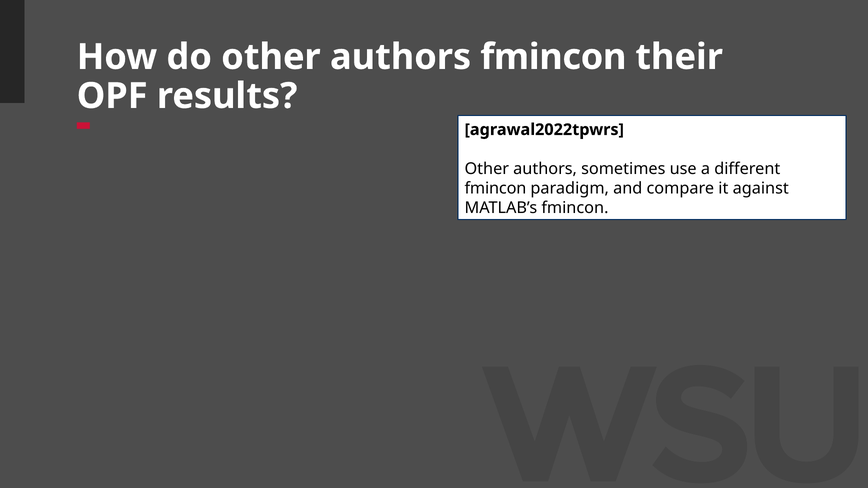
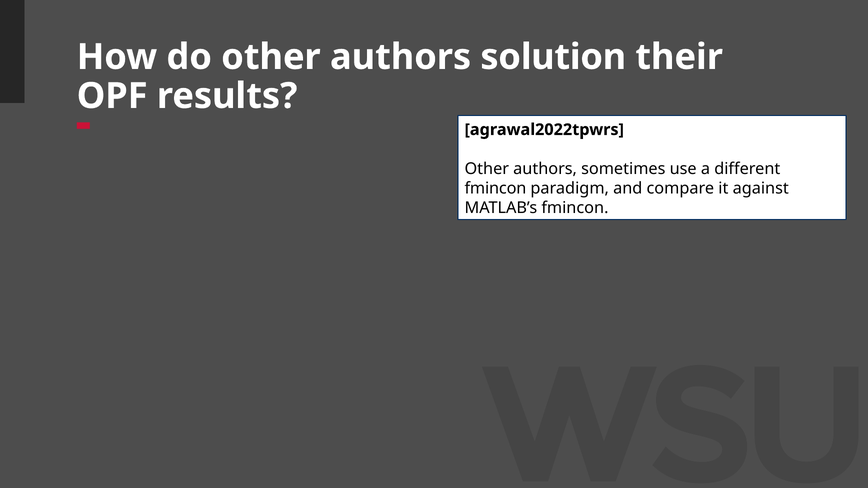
authors fmincon: fmincon -> solution (553, 57)
